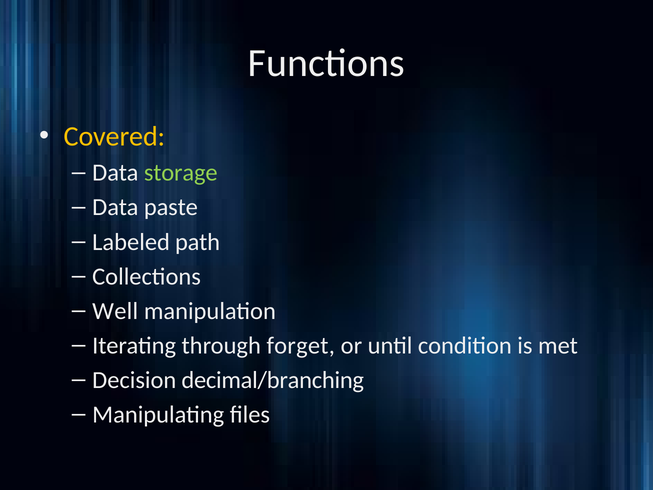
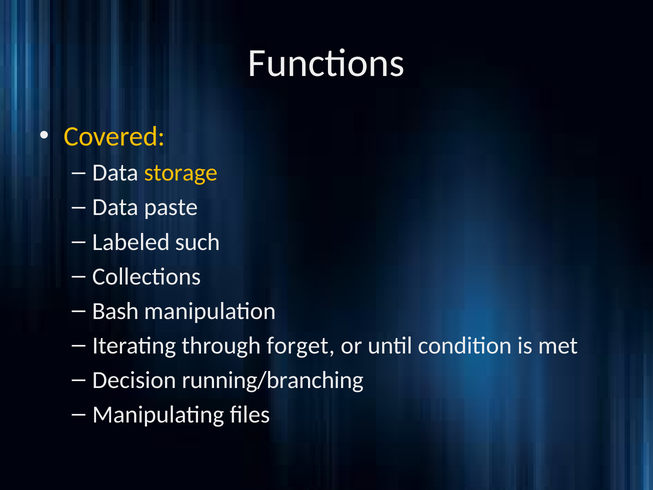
storage colour: light green -> yellow (181, 173)
path: path -> such (198, 242)
Well: Well -> Bash (115, 311)
decimal/branching: decimal/branching -> running/branching (273, 380)
